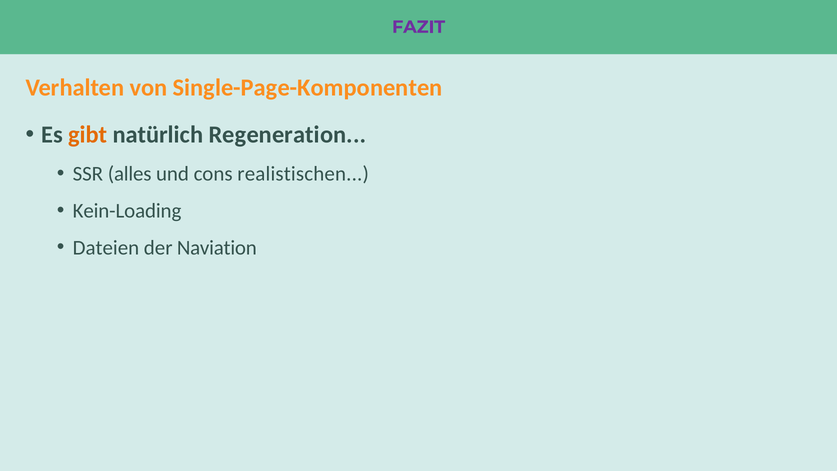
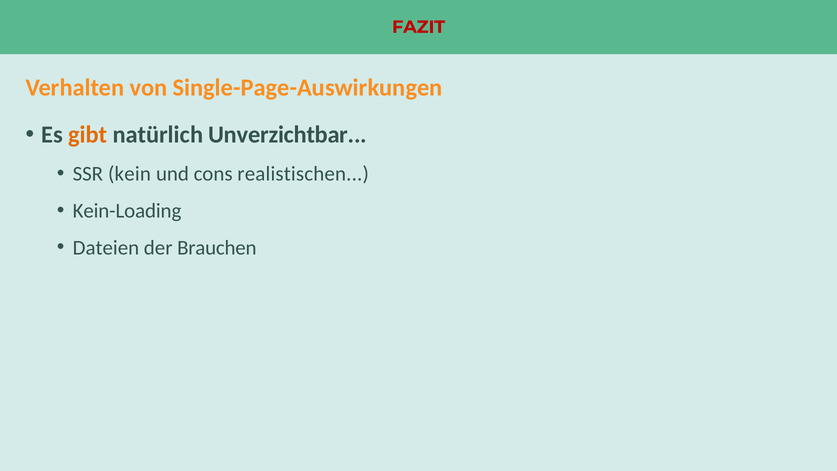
FAZIT colour: purple -> red (419, 27)
Single-Page-Komponenten: Single-Page-Komponenten -> Single-Page-Auswirkungen (308, 88)
Regeneration: Regeneration -> Unverzichtbar (288, 135)
alles: alles -> kein (129, 174)
Naviation: Naviation -> Brauchen (217, 248)
